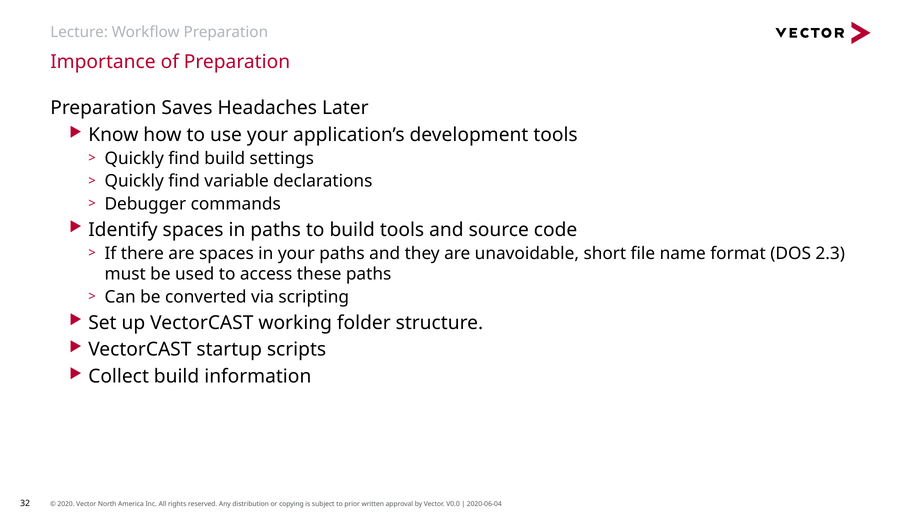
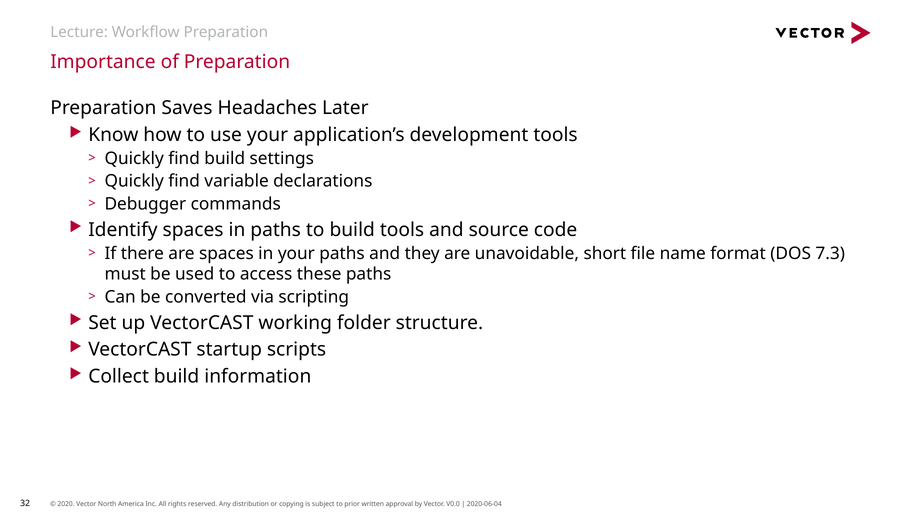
2.3: 2.3 -> 7.3 (830, 253)
